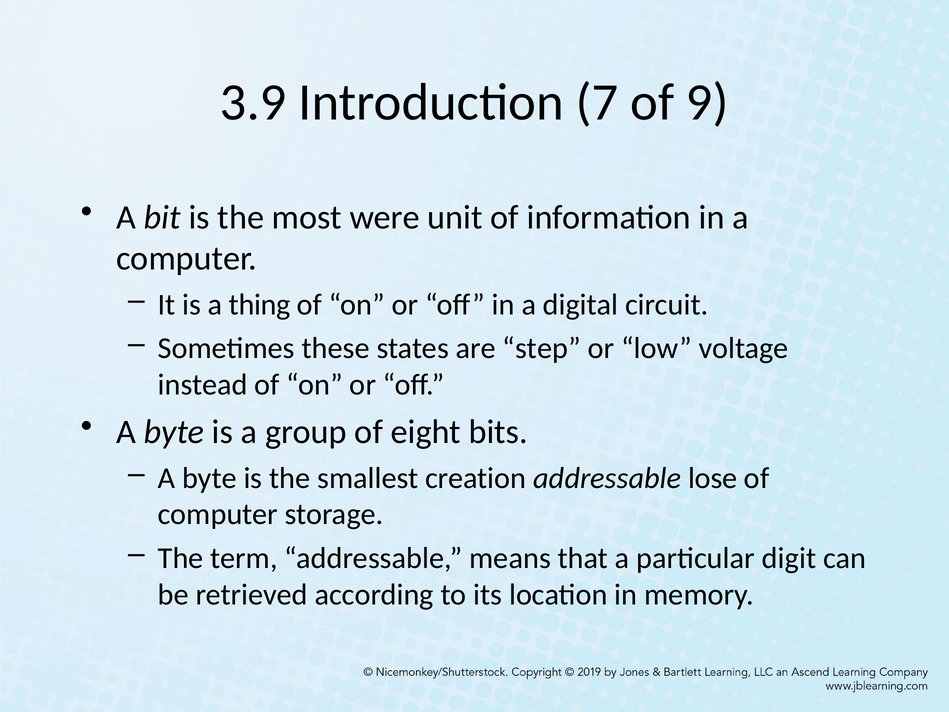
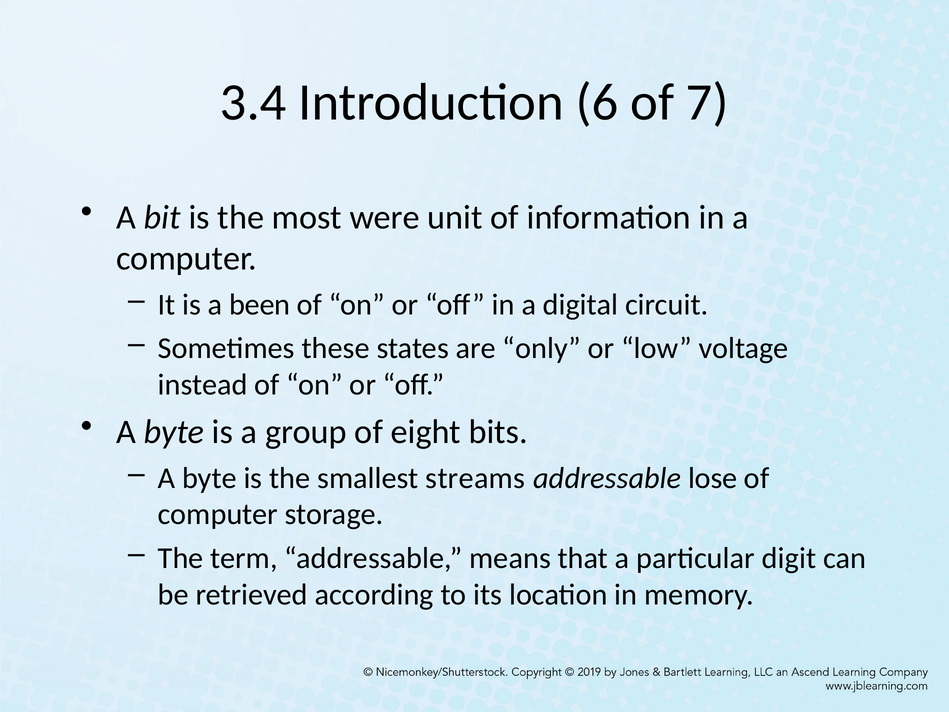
3.9: 3.9 -> 3.4 (253, 103)
7: 7 -> 6 (597, 103)
9: 9 -> 7 (707, 103)
thing: thing -> been (260, 304)
step: step -> only (542, 348)
creation: creation -> streams (475, 478)
